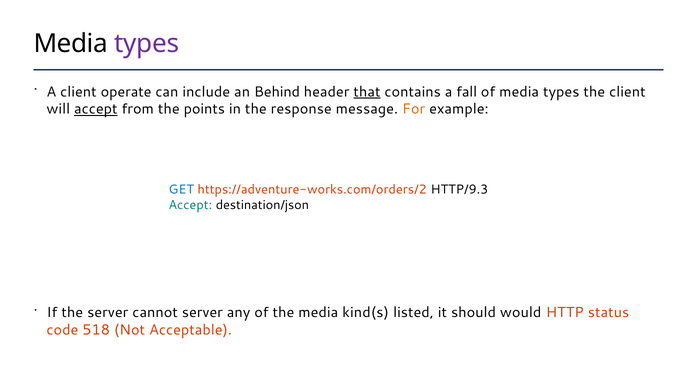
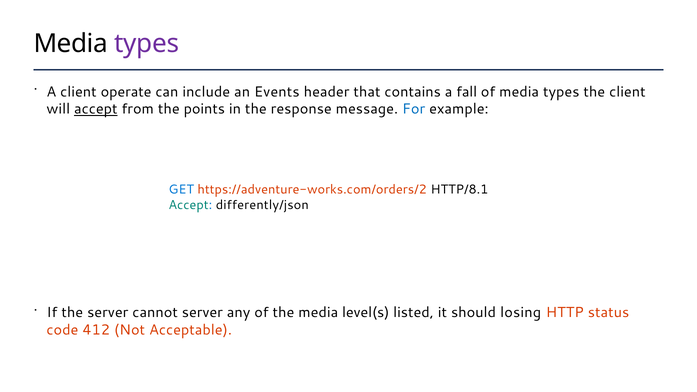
Behind: Behind -> Events (277, 92)
that underline: present -> none (367, 92)
For colour: orange -> blue (414, 109)
HTTP/9.3: HTTP/9.3 -> HTTP/8.1 (459, 190)
destination/json: destination/json -> differently/json (262, 205)
kind(s: kind(s -> level(s (366, 313)
would: would -> losing (521, 313)
518: 518 -> 412 (96, 330)
